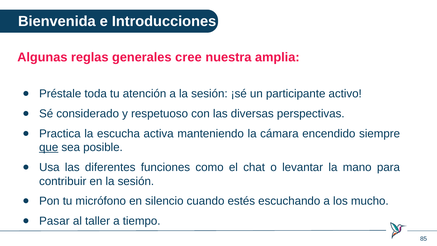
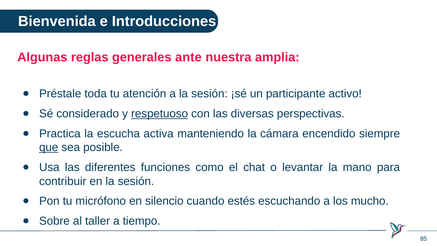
cree: cree -> ante (188, 57)
respetuoso underline: none -> present (160, 114)
Pasar: Pasar -> Sobre (54, 221)
